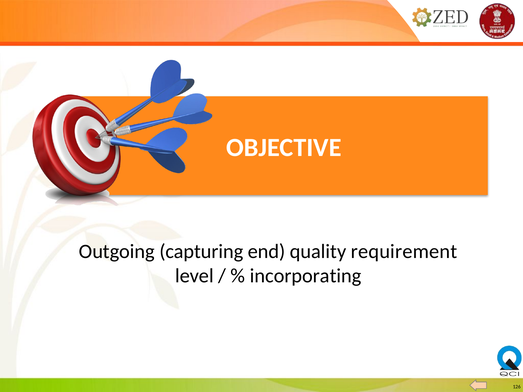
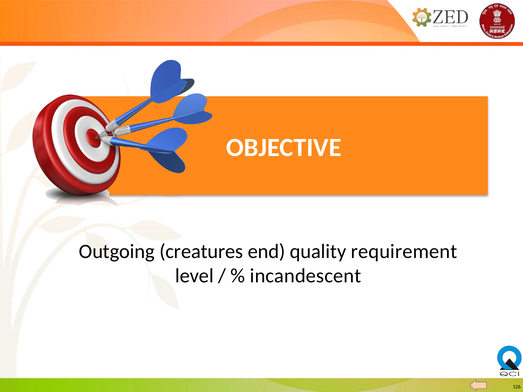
capturing: capturing -> creatures (201, 252)
incorporating: incorporating -> incandescent (305, 276)
